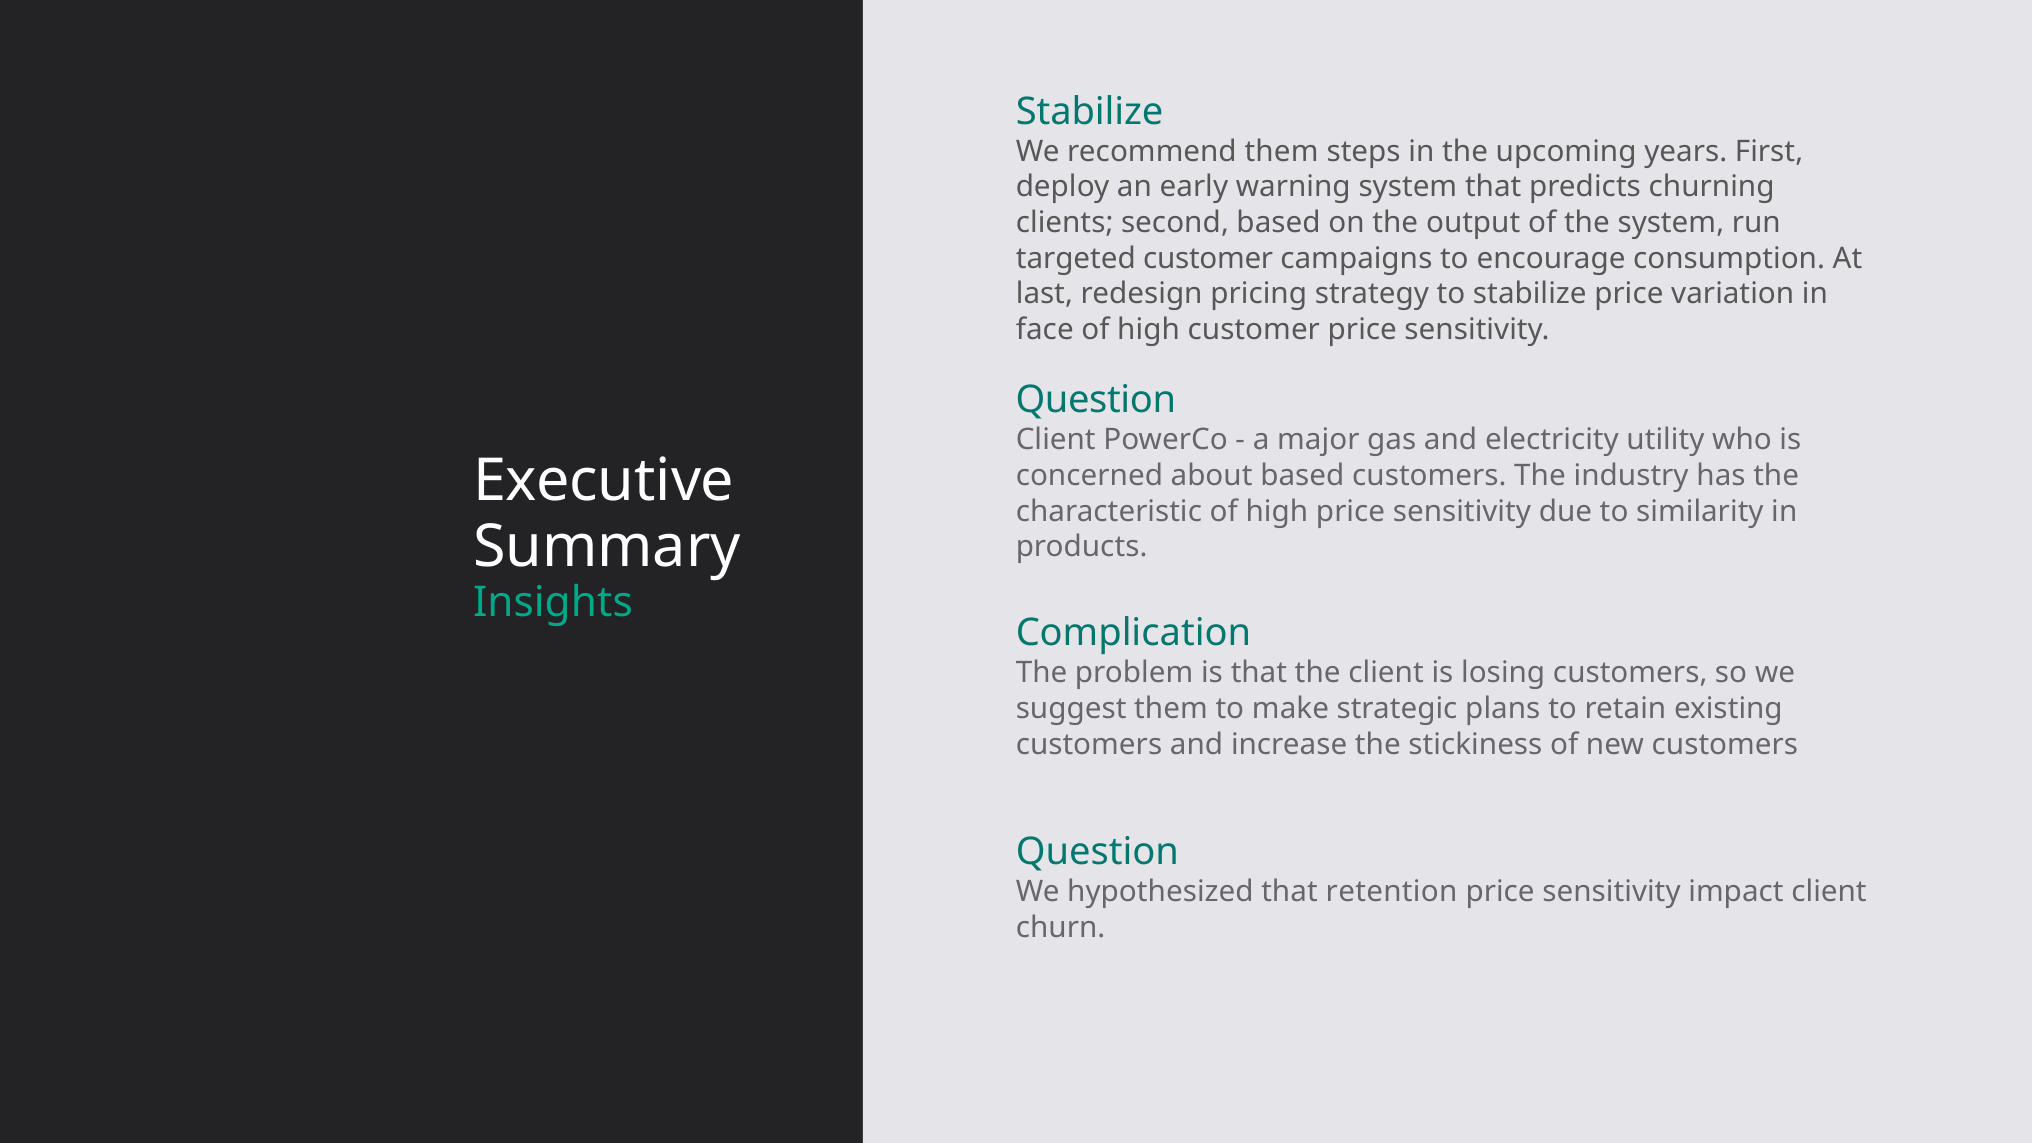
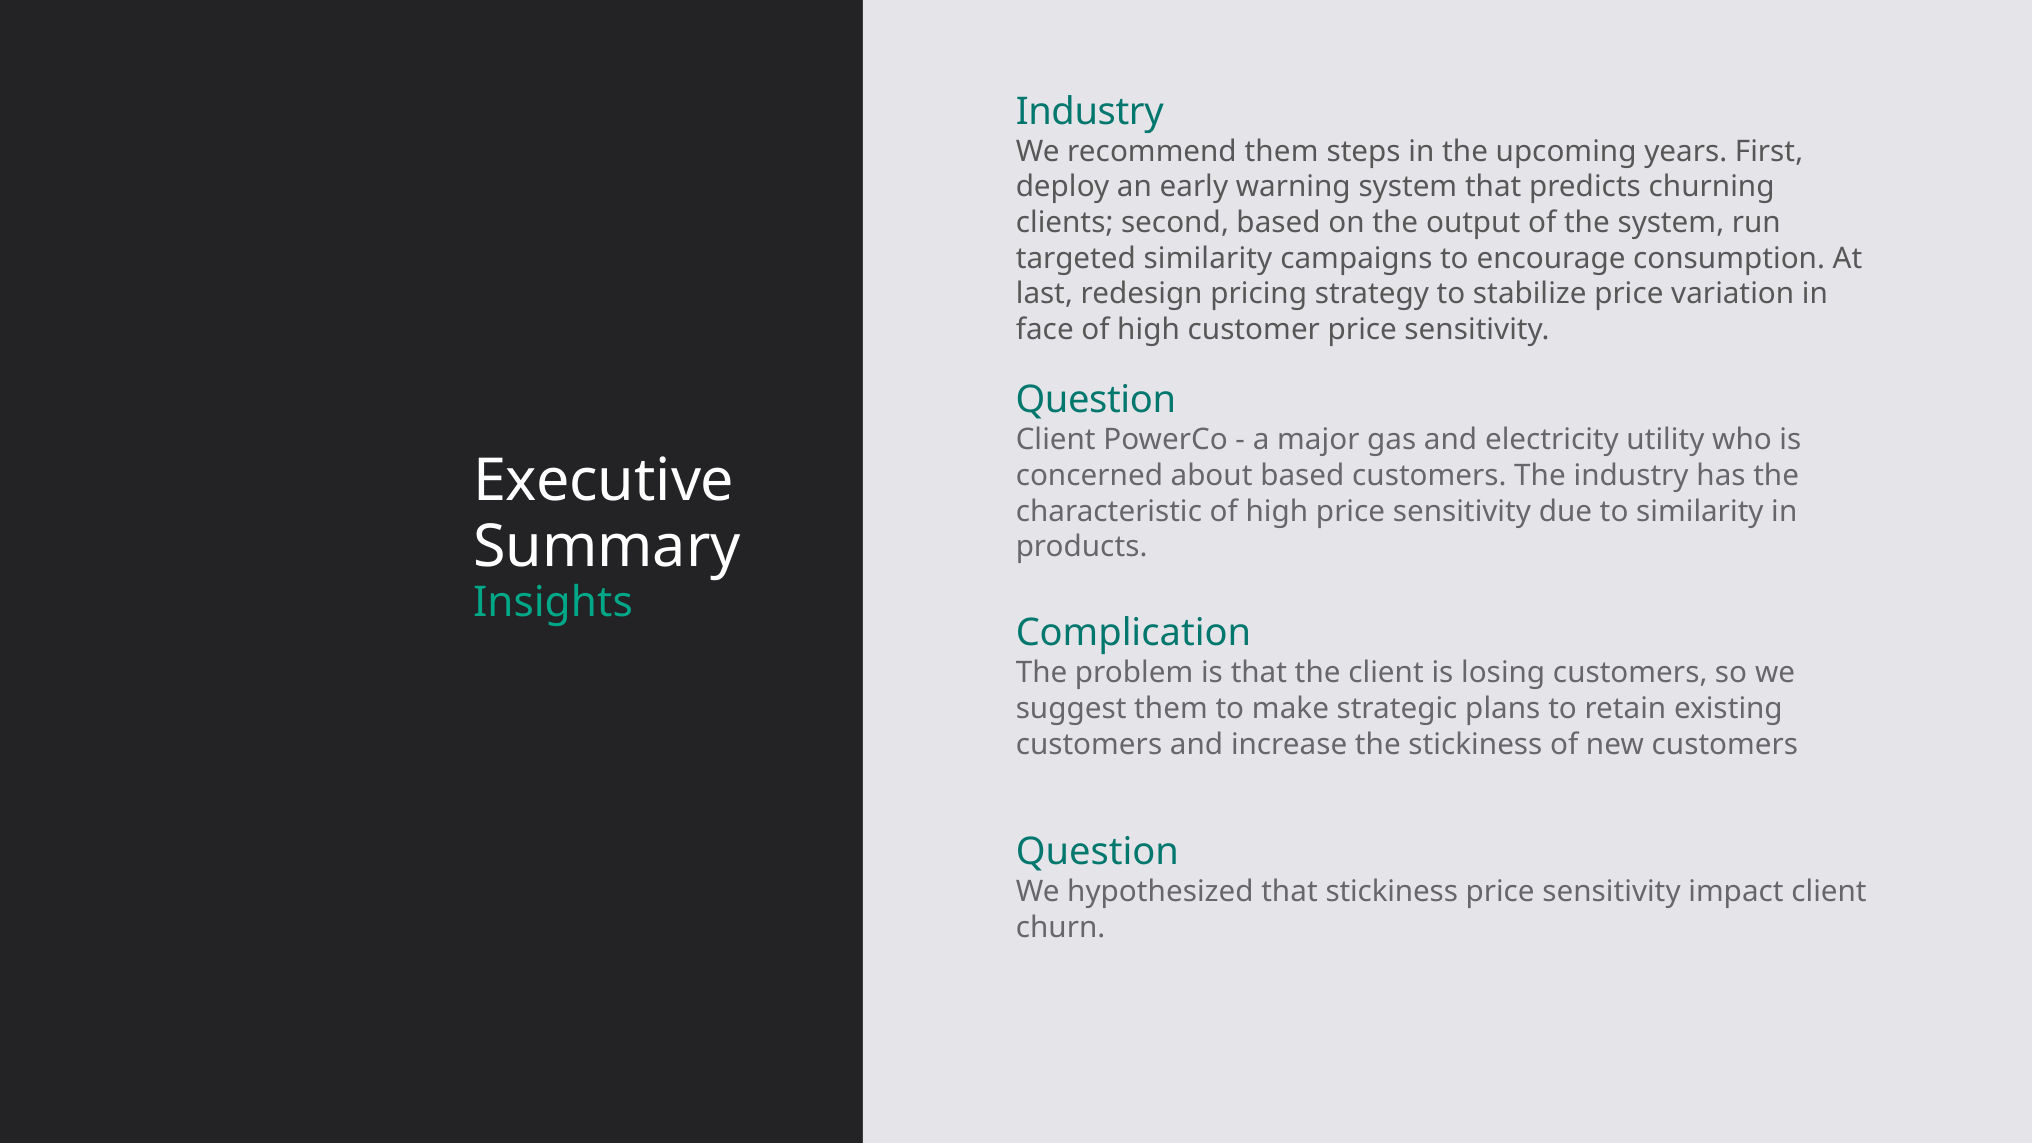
Stabilize: Stabilize -> Industry (1090, 111)
targeted customer: customer -> similarity (1208, 258)
that retention: retention -> stickiness (1392, 892)
